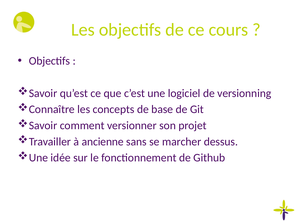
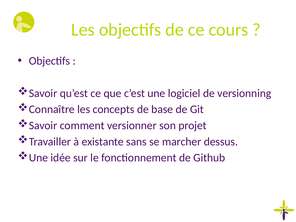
ancienne: ancienne -> existante (103, 142)
